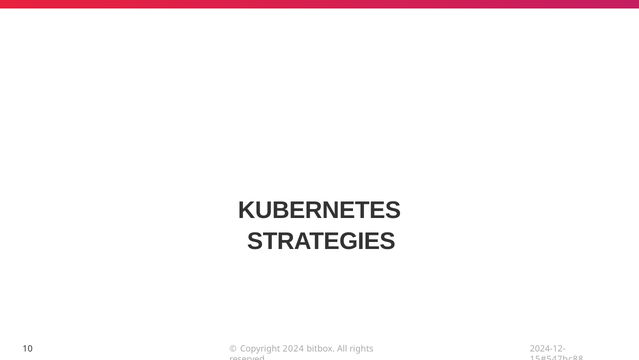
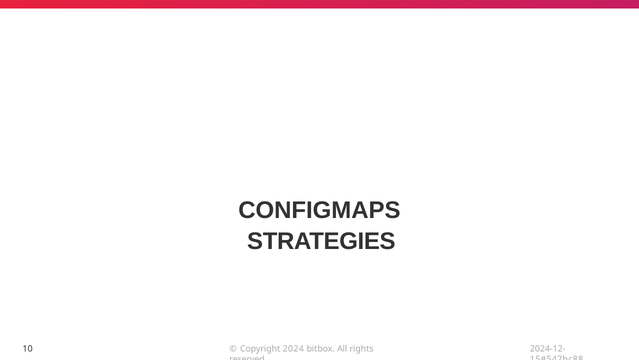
KUBERNETES: KUBERNETES -> CONFIGMAPS (319, 211)
